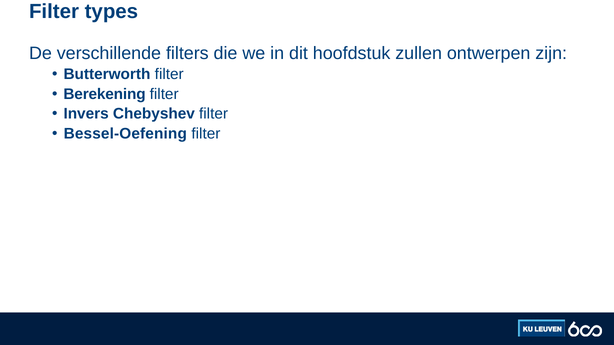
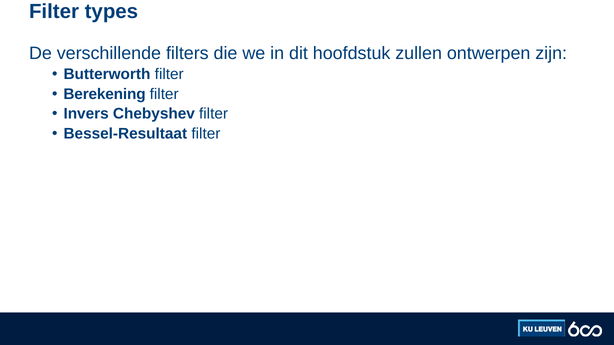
Bessel-Oefening: Bessel-Oefening -> Bessel-Resultaat (125, 134)
